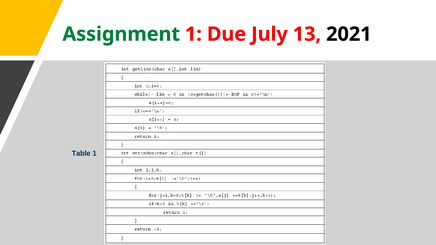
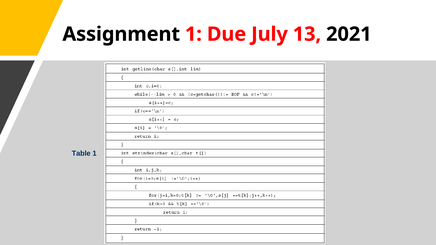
Assignment colour: green -> black (121, 34)
